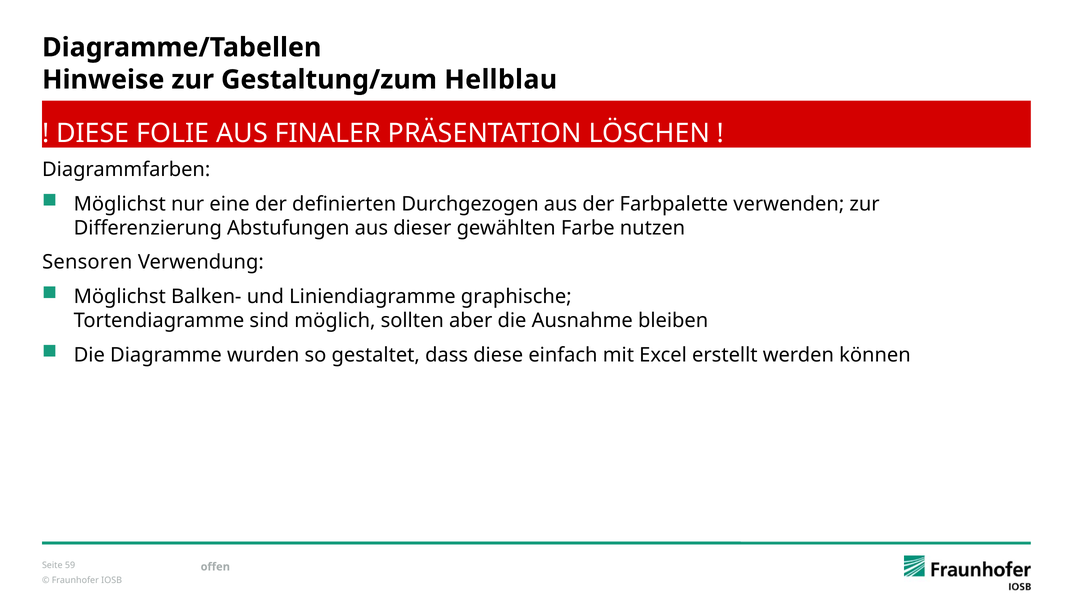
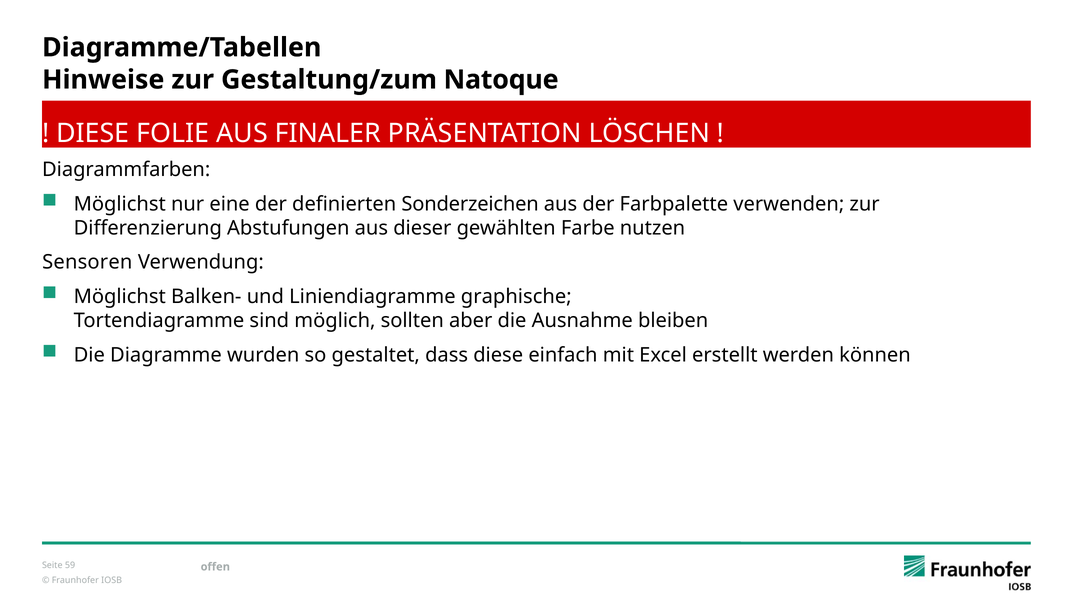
Hellblau: Hellblau -> Natoque (501, 80)
Durchgezogen: Durchgezogen -> Sonderzeichen (470, 204)
